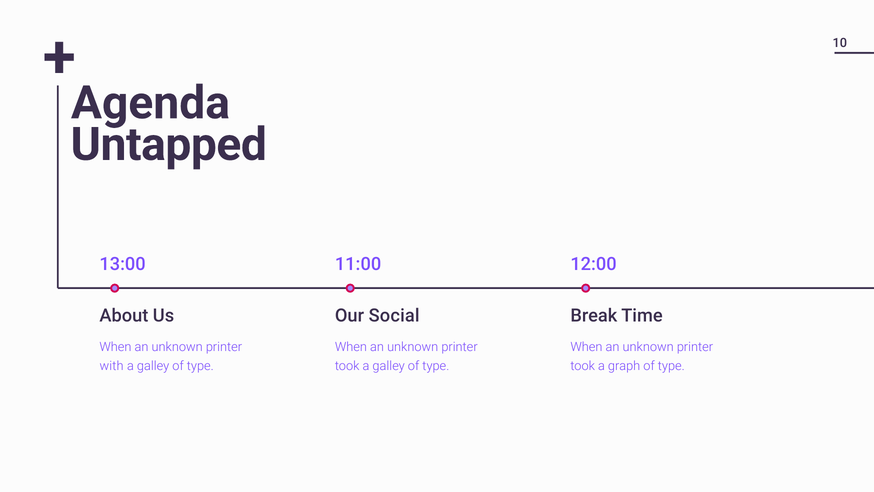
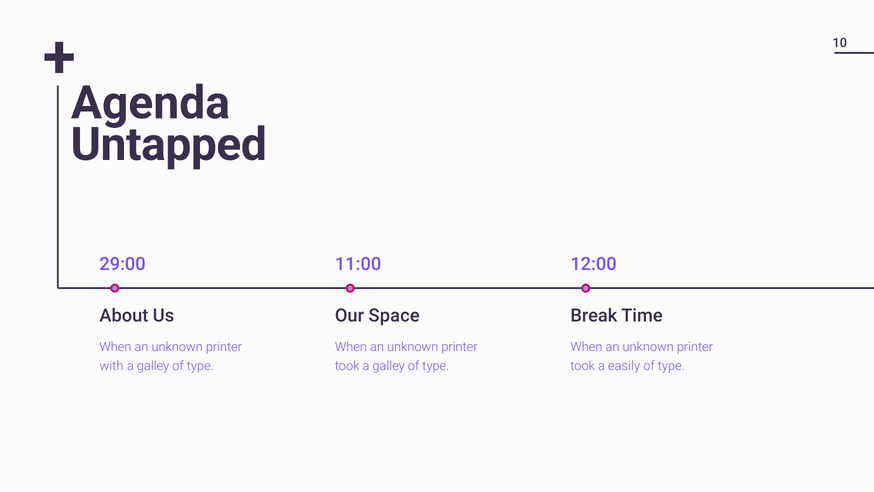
13:00: 13:00 -> 29:00 (123, 264)
Social: Social -> Space (394, 315)
graph: graph -> easily (624, 366)
